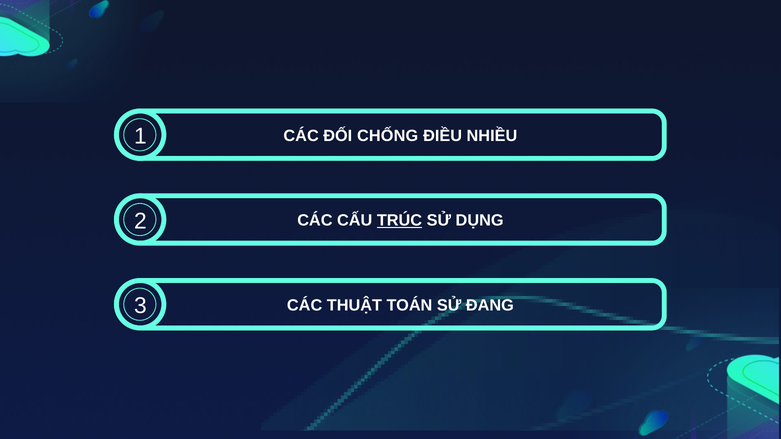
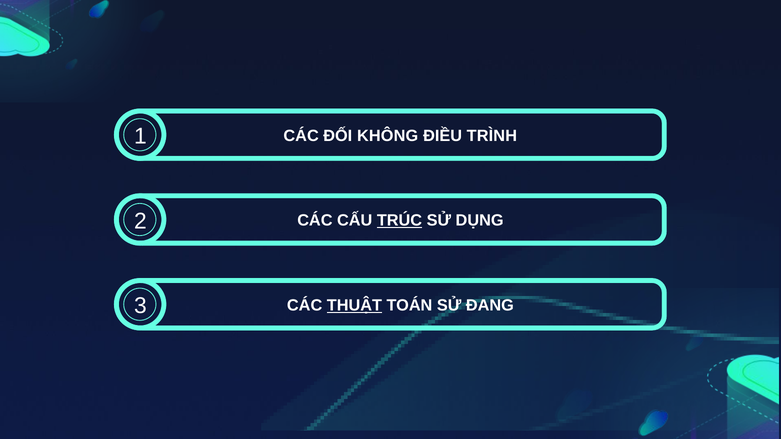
CHỐNG: CHỐNG -> KHÔNG (388, 136)
NHIỀU: NHIỀU -> TRÌNH (492, 136)
THUẬT underline: none -> present (354, 306)
